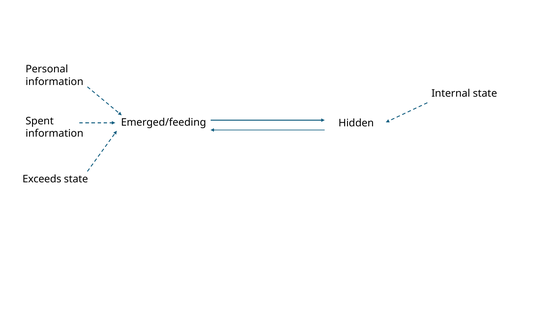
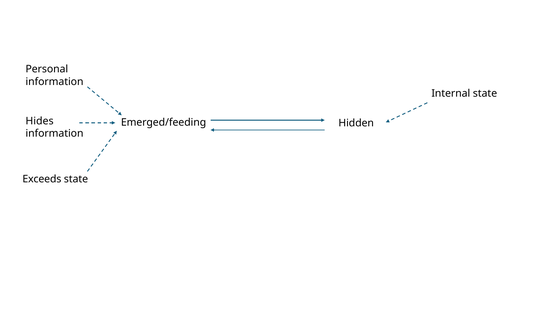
Spent: Spent -> Hides (40, 121)
